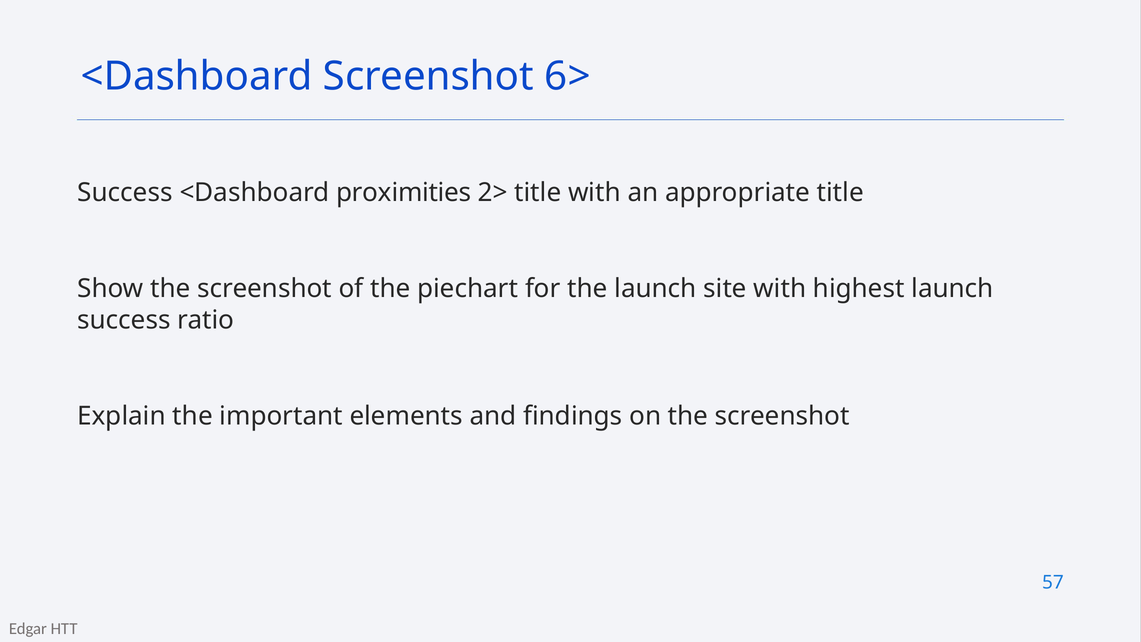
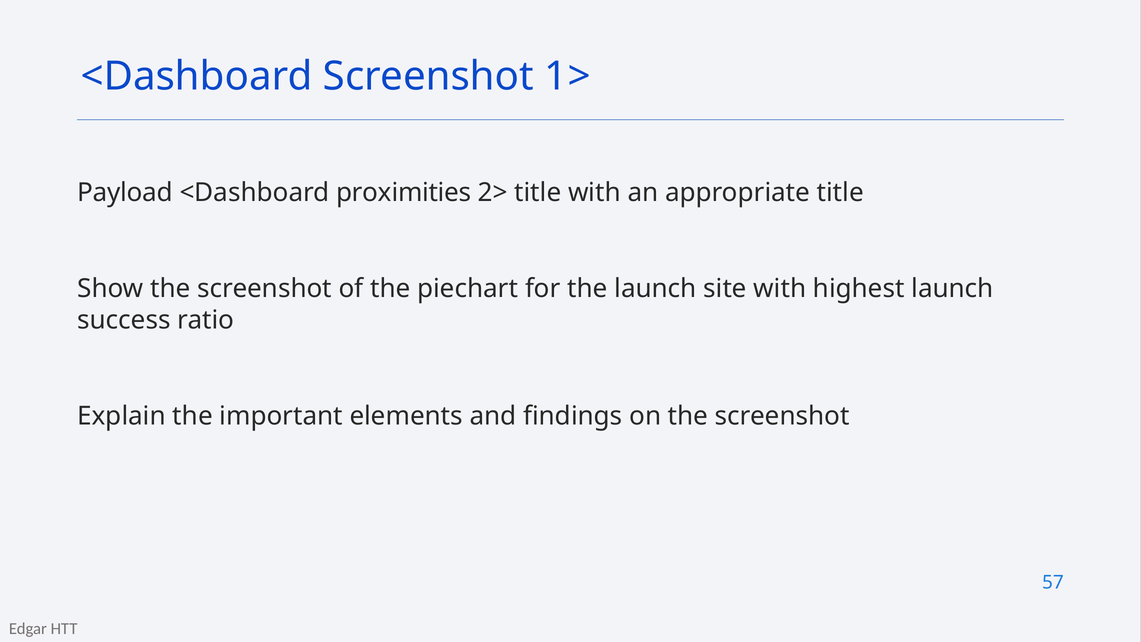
6>: 6> -> 1> (568, 76)
Success: Success -> Payload (125, 193)
